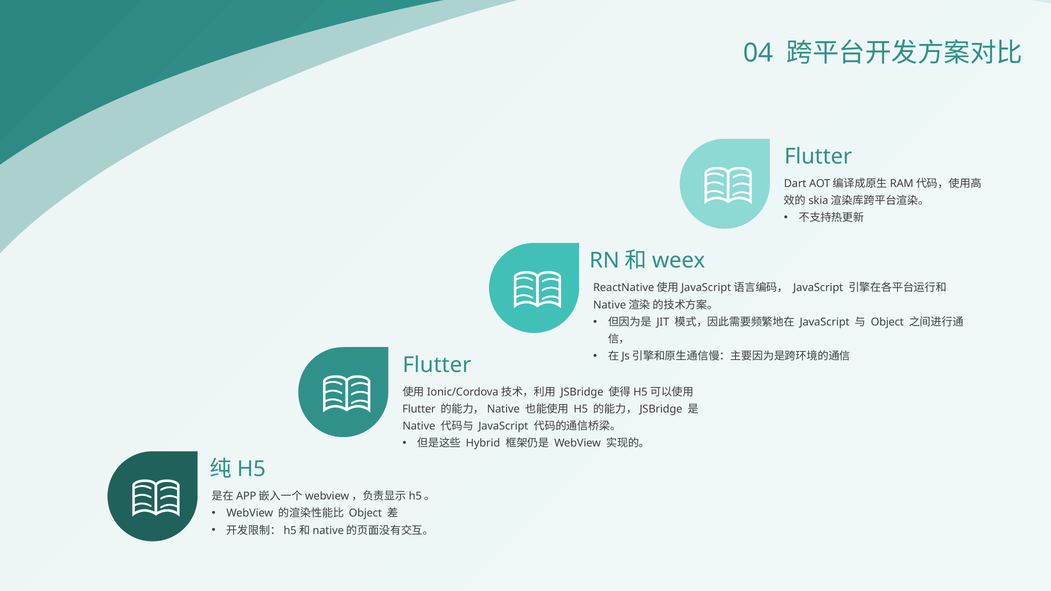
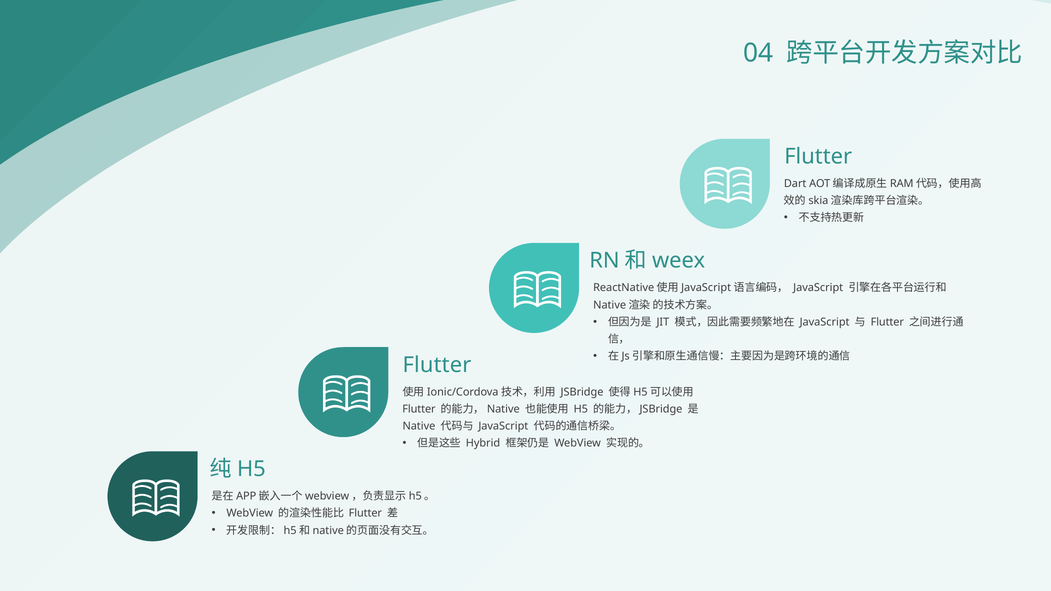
Object: Object -> Flutter (887, 322)
Object: Object -> Flutter (365, 513)
